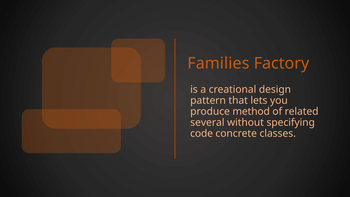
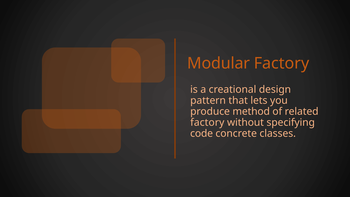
Families: Families -> Modular (219, 63)
several: several -> factory (207, 122)
